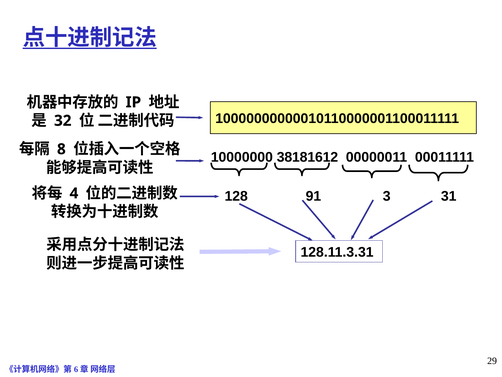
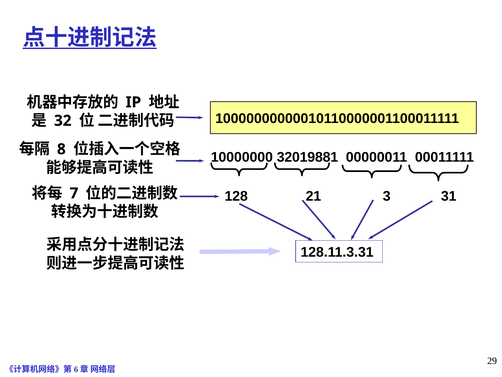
38181612: 38181612 -> 32019881 (307, 157)
4: 4 -> 7 (74, 193)
91: 91 -> 21 (313, 196)
